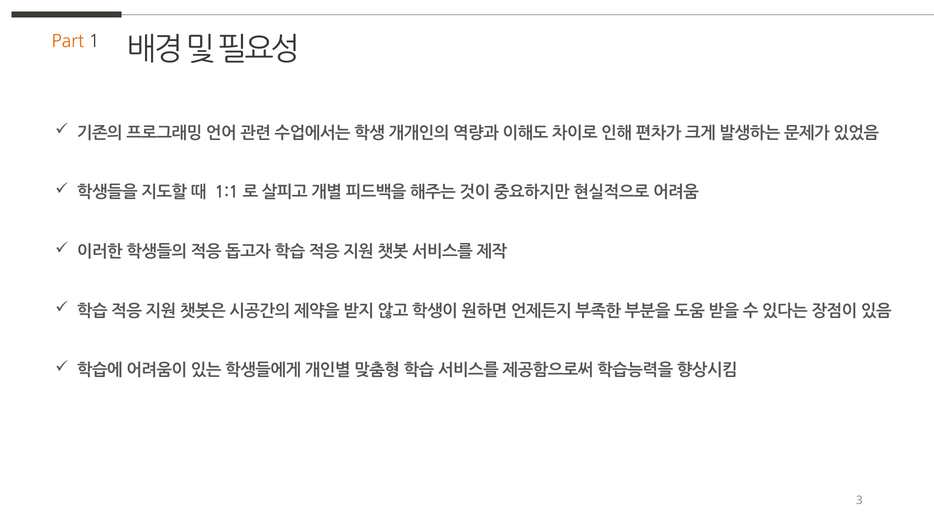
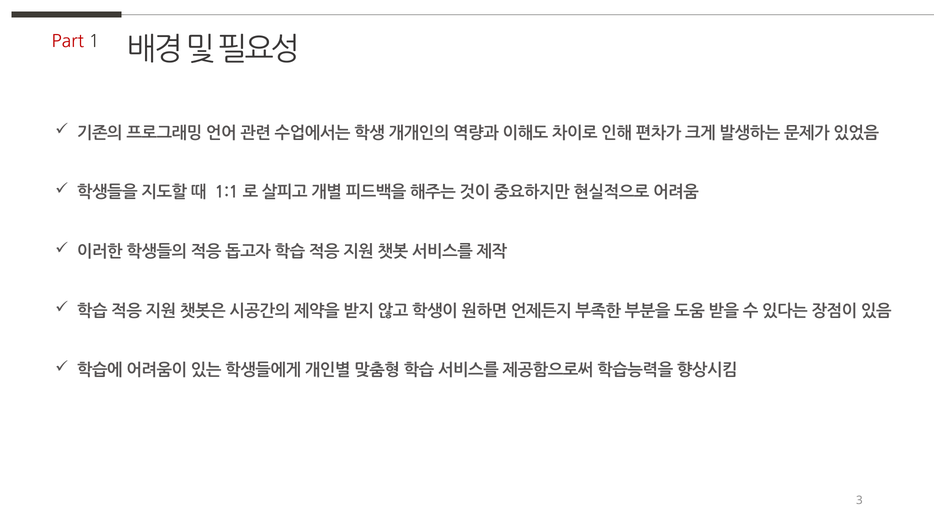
Part colour: orange -> red (68, 42)
